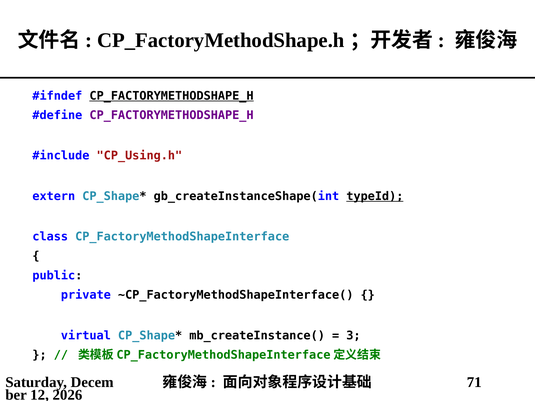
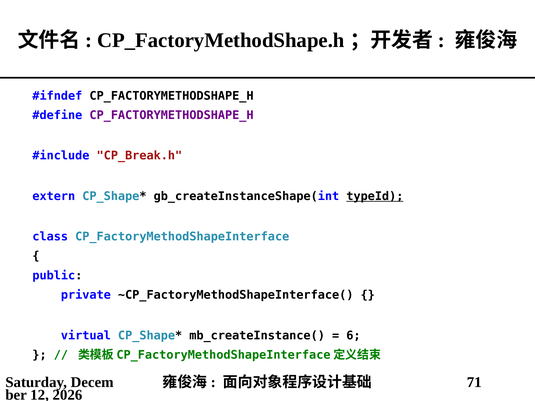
CP_FACTORYMETHODSHAPE_H underline: present -> none (172, 96)
CP_Using.h: CP_Using.h -> CP_Break.h (139, 156)
3: 3 -> 6 (353, 336)
